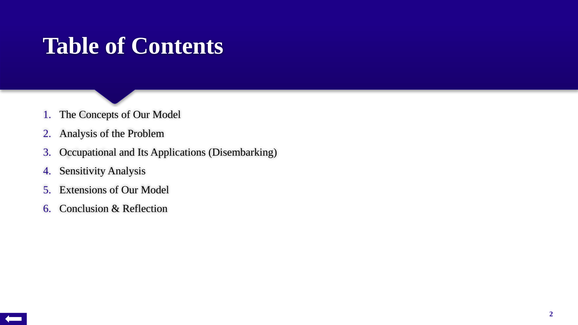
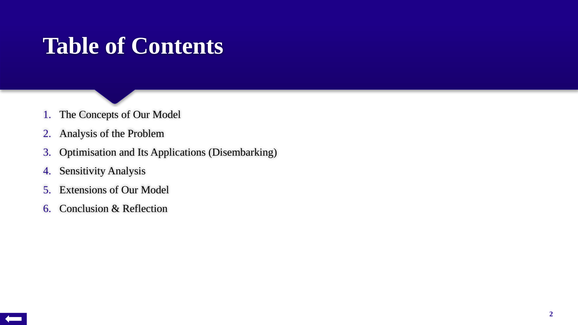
Occupational: Occupational -> Optimisation (88, 152)
